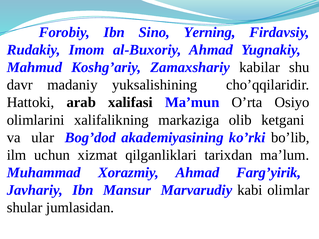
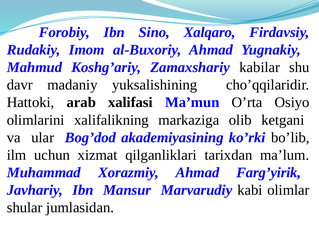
Yerning: Yerning -> Xalqaro (210, 32)
